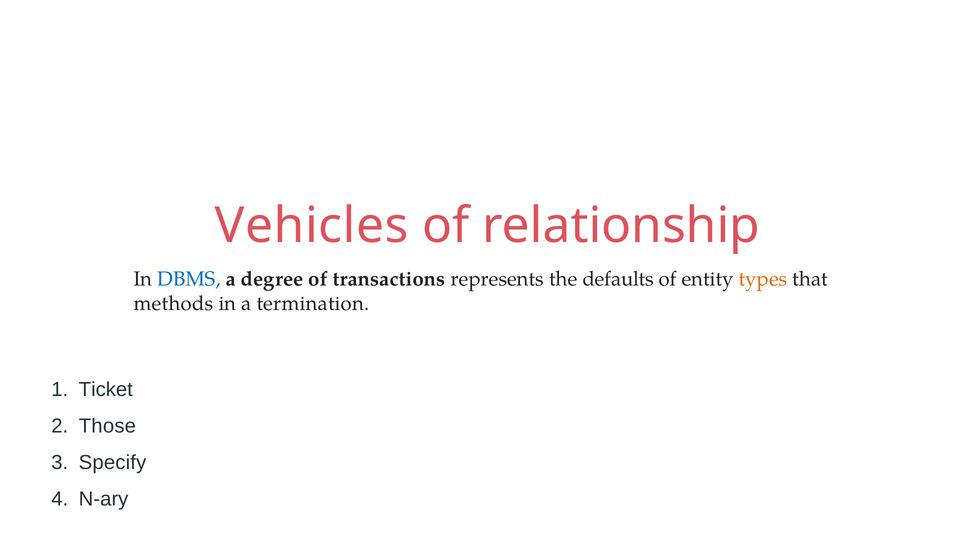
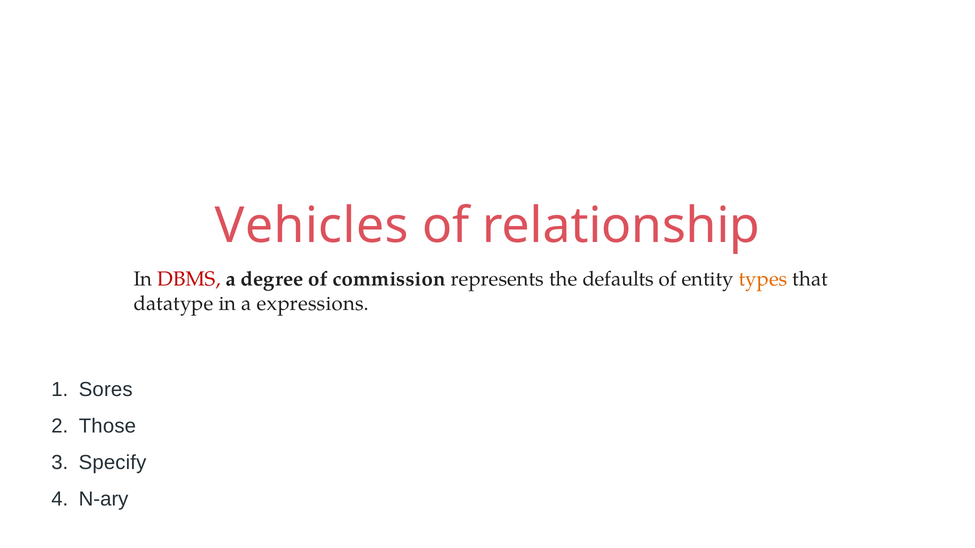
DBMS colour: blue -> red (189, 279)
transactions: transactions -> commission (389, 279)
methods: methods -> datatype (174, 304)
termination: termination -> expressions (313, 304)
Ticket: Ticket -> Sores (106, 390)
